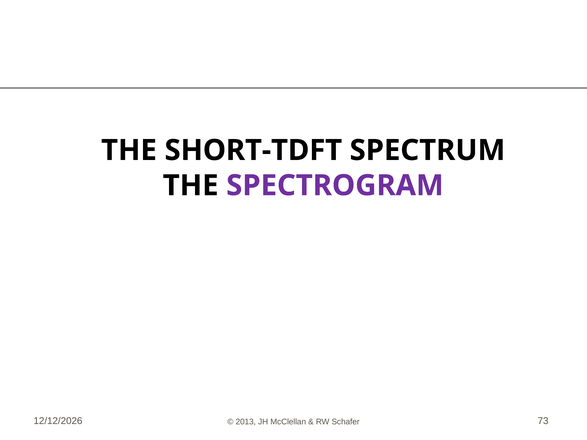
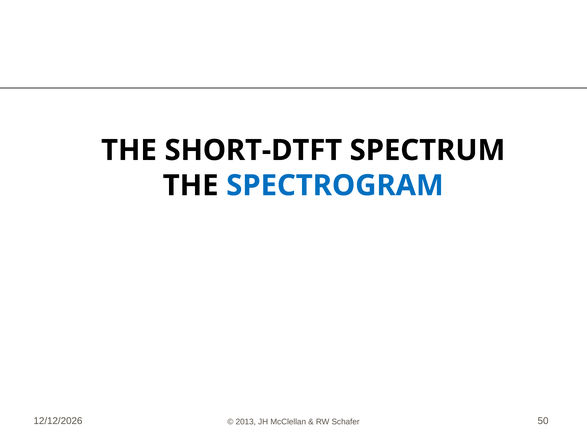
SHORT-TDFT: SHORT-TDFT -> SHORT-DTFT (253, 150)
SPECTROGRAM colour: purple -> blue (335, 186)
73: 73 -> 50 (543, 421)
